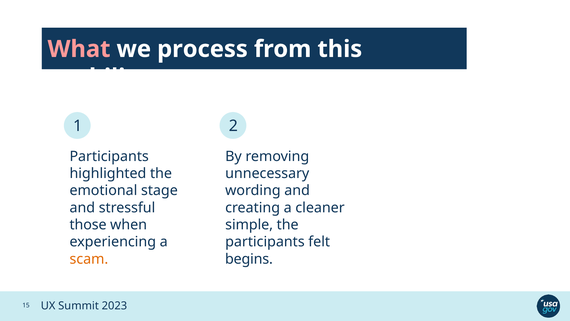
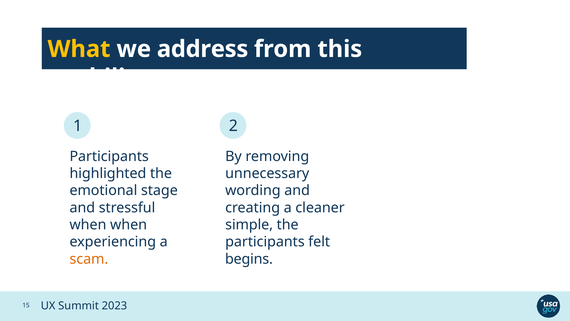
What colour: pink -> yellow (79, 49)
process: process -> address (203, 49)
those: those -> when (88, 225)
